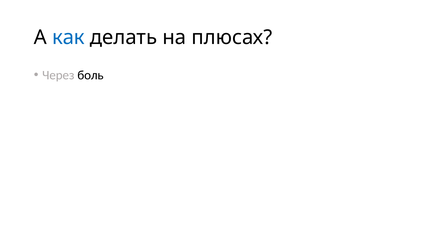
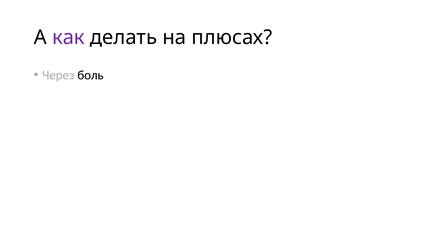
как colour: blue -> purple (68, 37)
